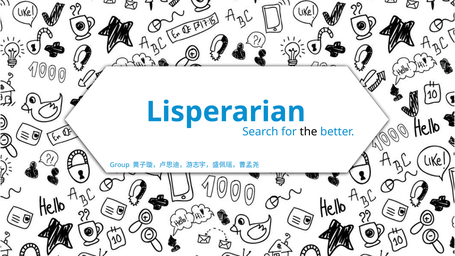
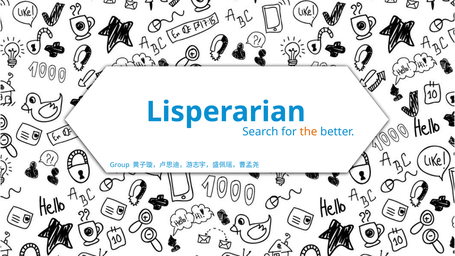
the colour: black -> orange (309, 132)
